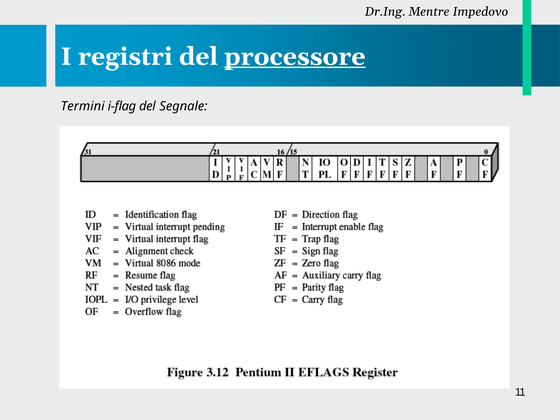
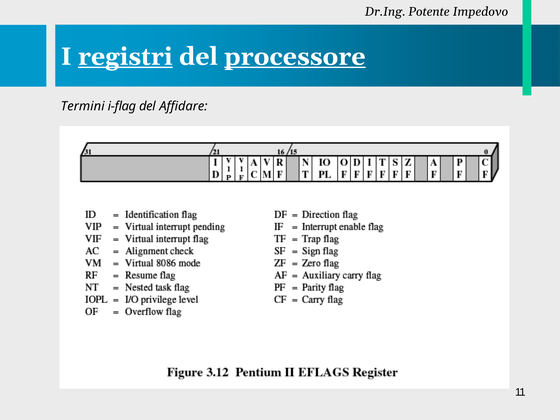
Mentre: Mentre -> Potente (429, 12)
registri underline: none -> present (125, 57)
Segnale: Segnale -> Affidare (183, 106)
